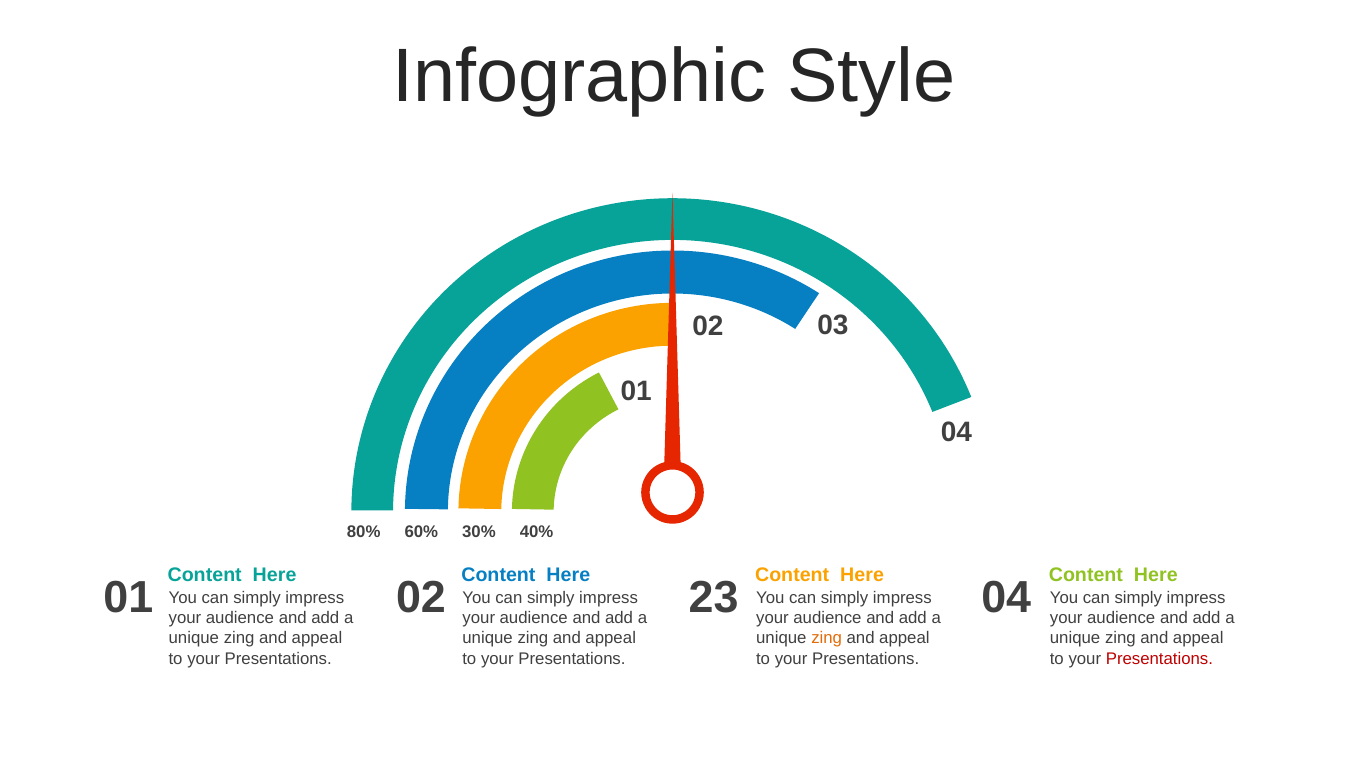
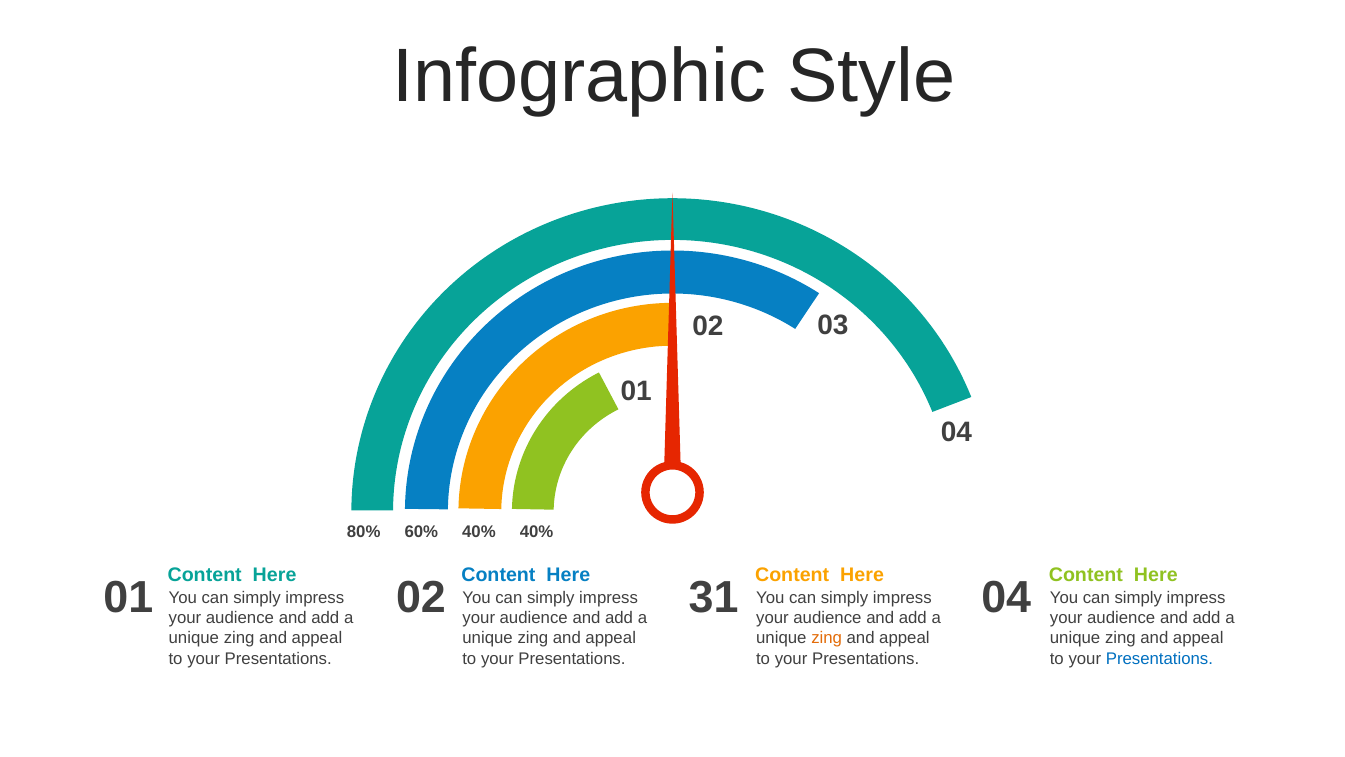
80% 30%: 30% -> 40% (479, 532)
23: 23 -> 31 (714, 598)
Presentations colour: red -> blue (1159, 658)
